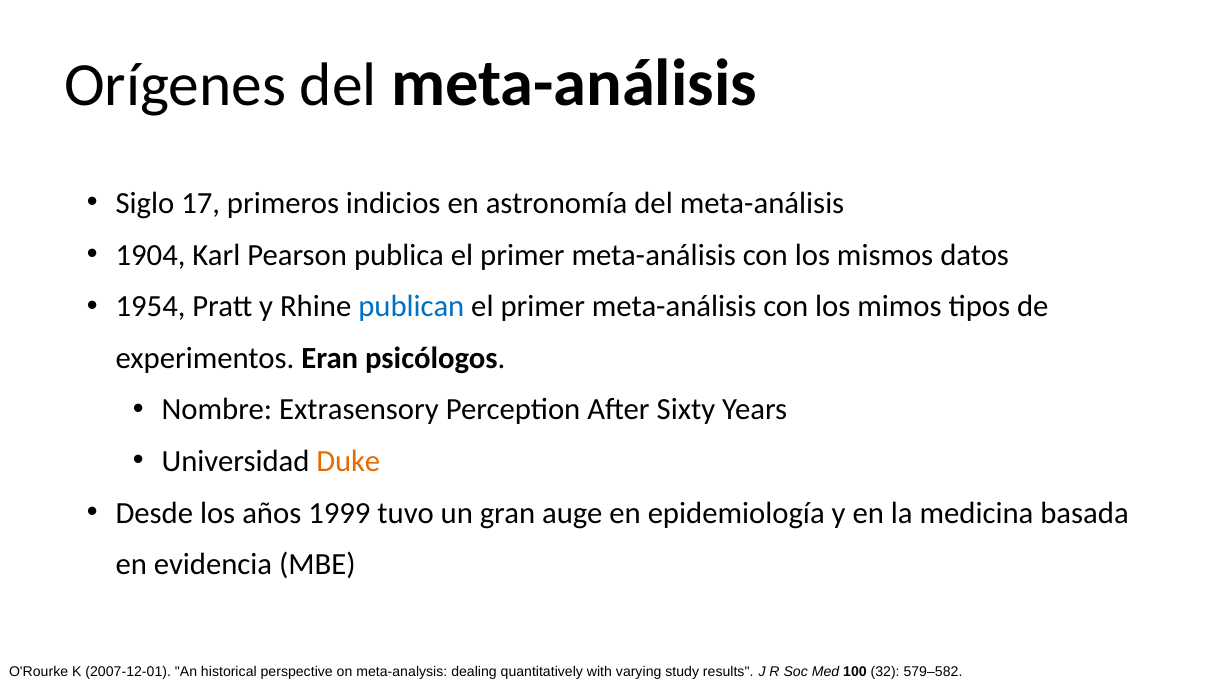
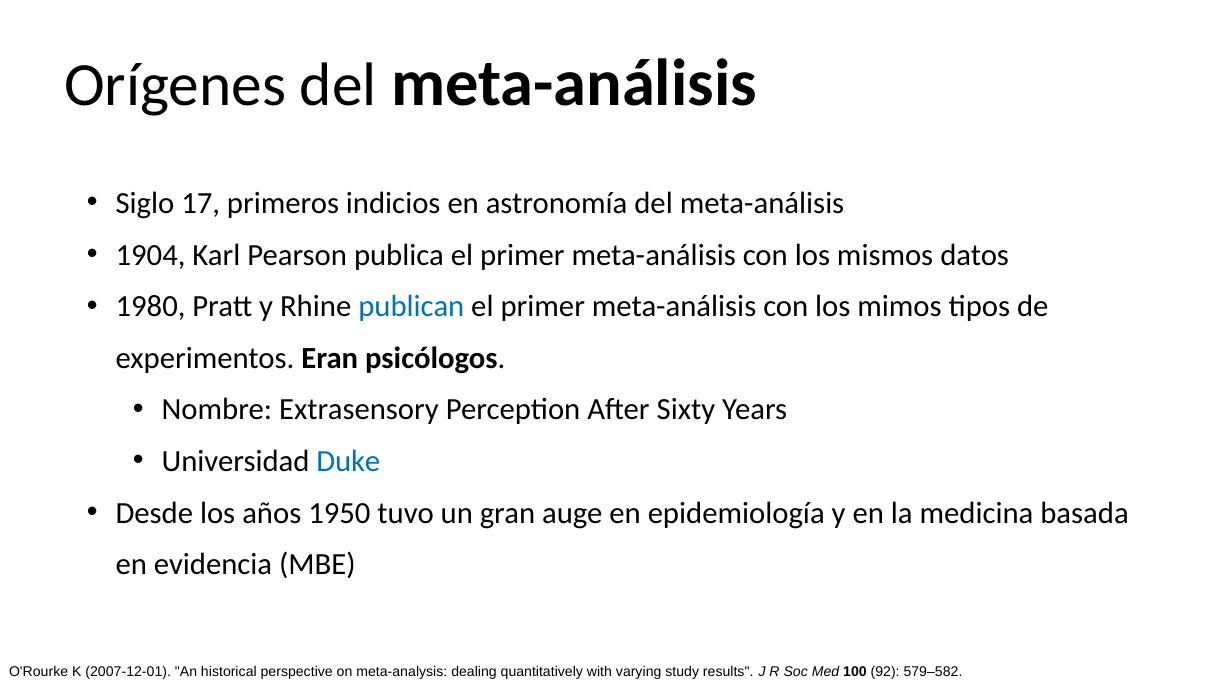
1954: 1954 -> 1980 (151, 307)
Duke colour: orange -> blue (348, 462)
1999: 1999 -> 1950 (339, 513)
32: 32 -> 92 (885, 673)
